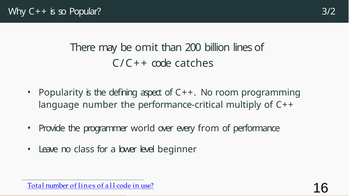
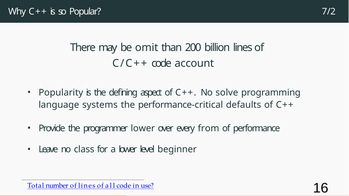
3/2: 3/2 -> 7/2 (329, 12)
catches: catches -> account (194, 64)
room: room -> solve (227, 93)
language number: number -> systems (100, 105)
multiply: multiply -> defaults (244, 105)
programmer world: world -> lower (143, 128)
